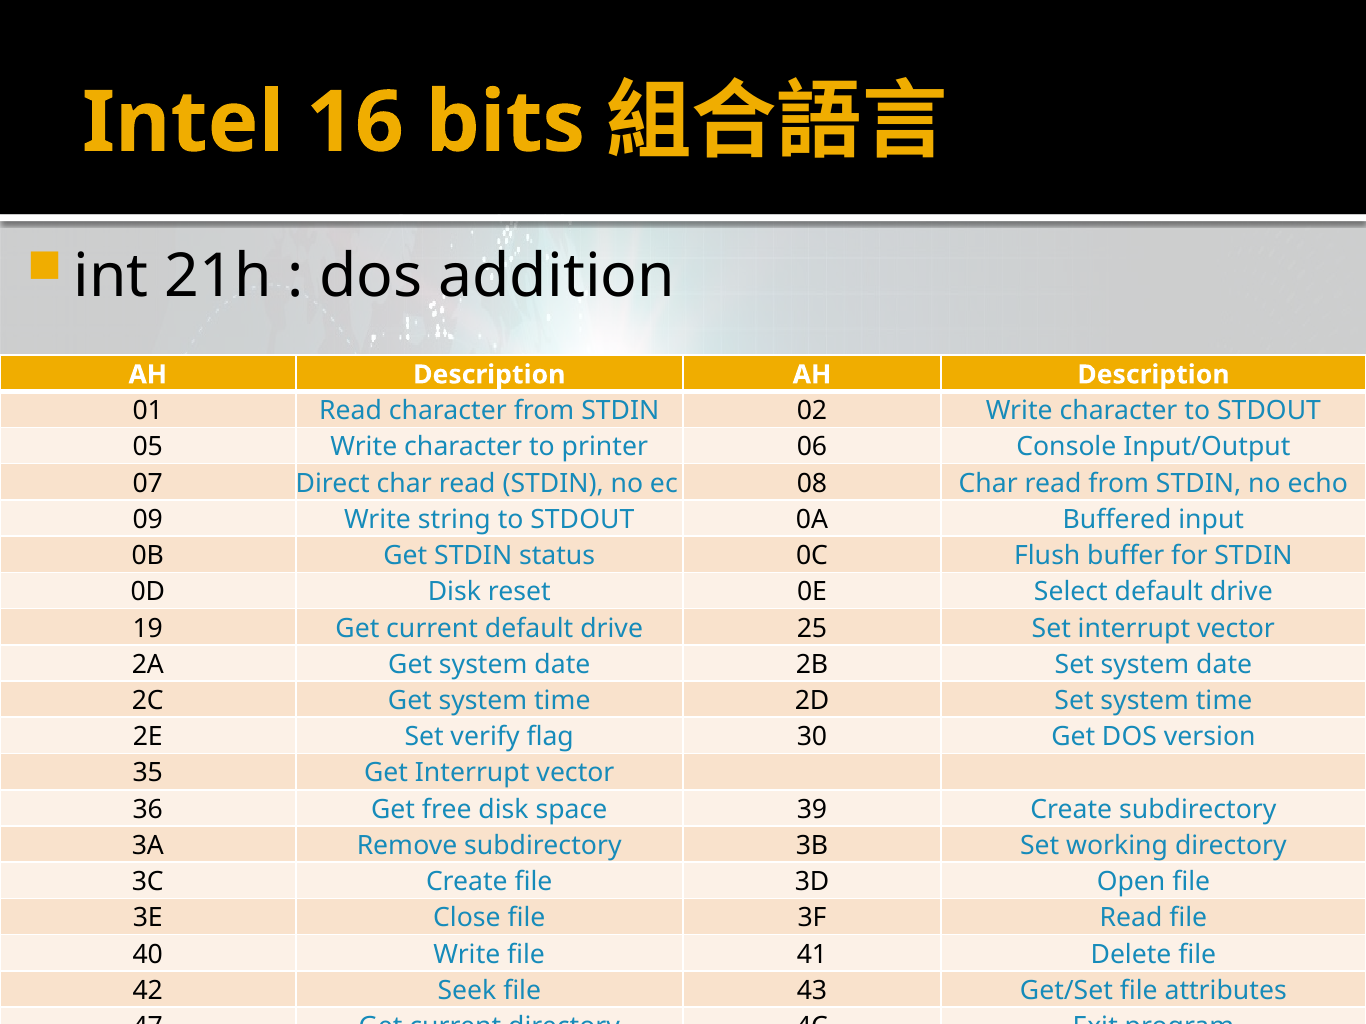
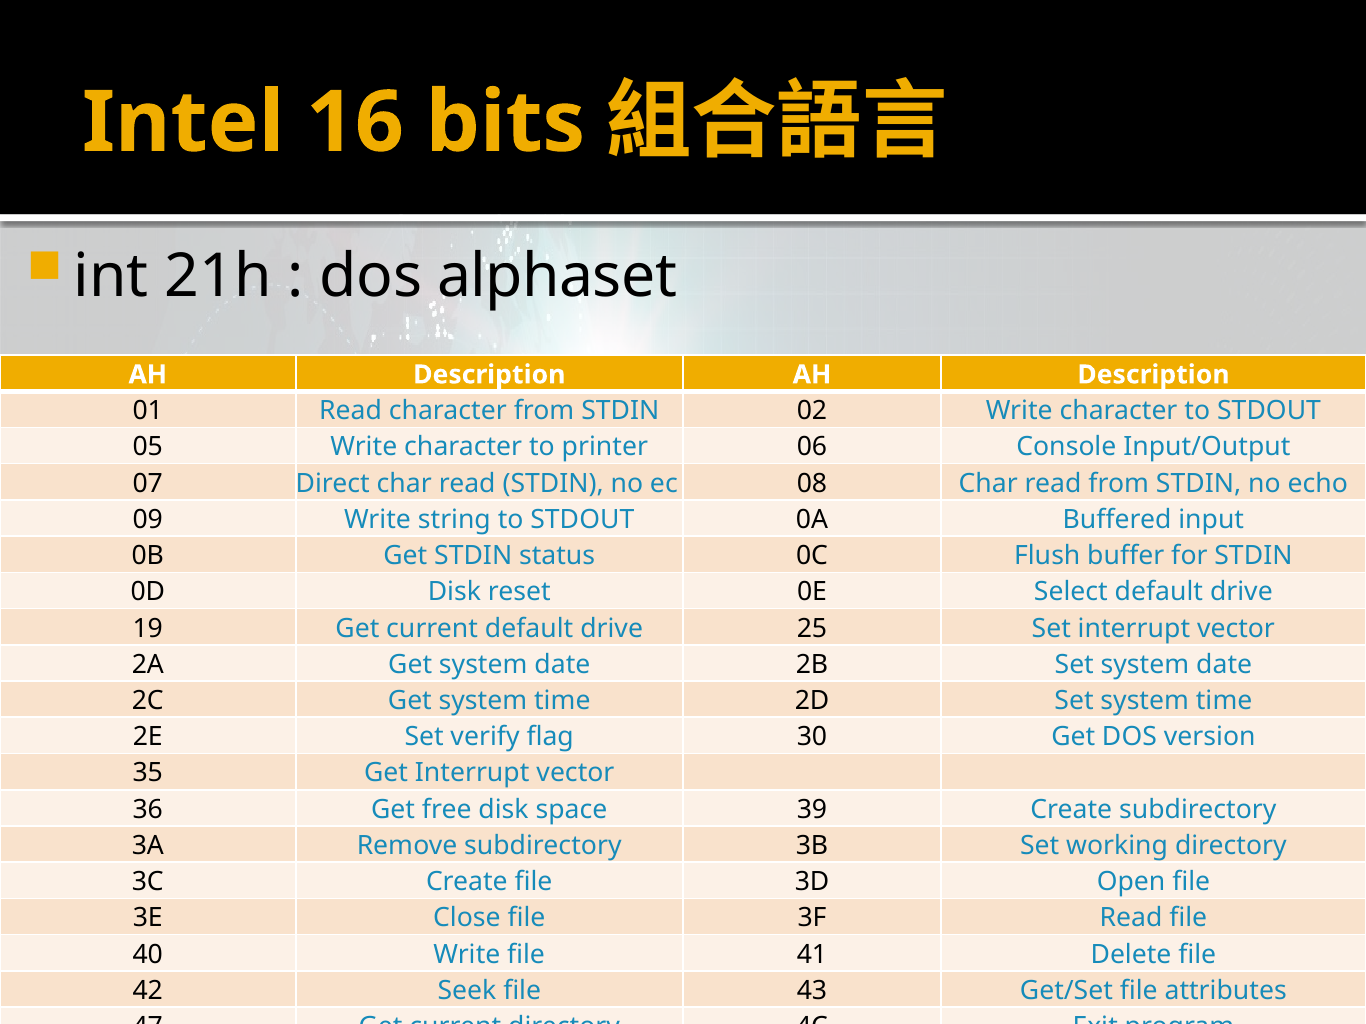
addition: addition -> alphaset (557, 276)
